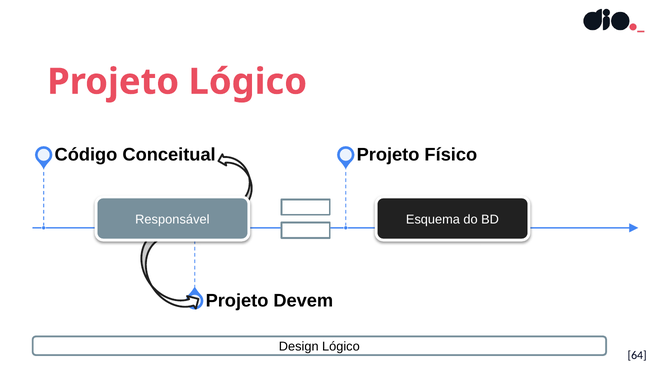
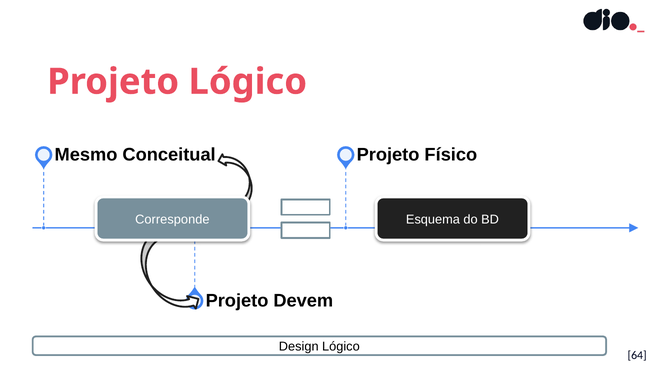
Código: Código -> Mesmo (86, 155)
Responsável: Responsável -> Corresponde (172, 219)
